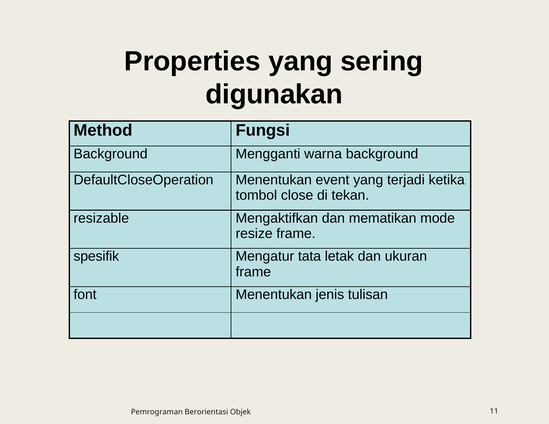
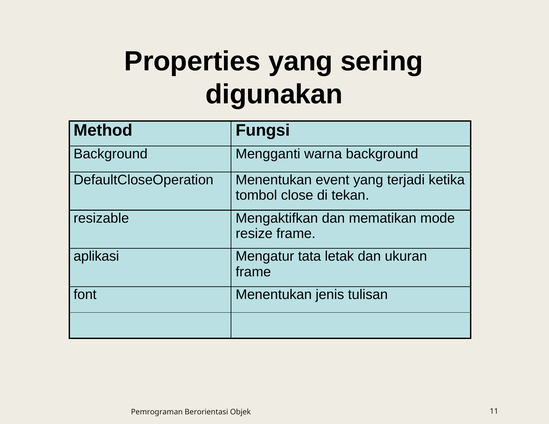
spesifik: spesifik -> aplikasi (96, 257)
